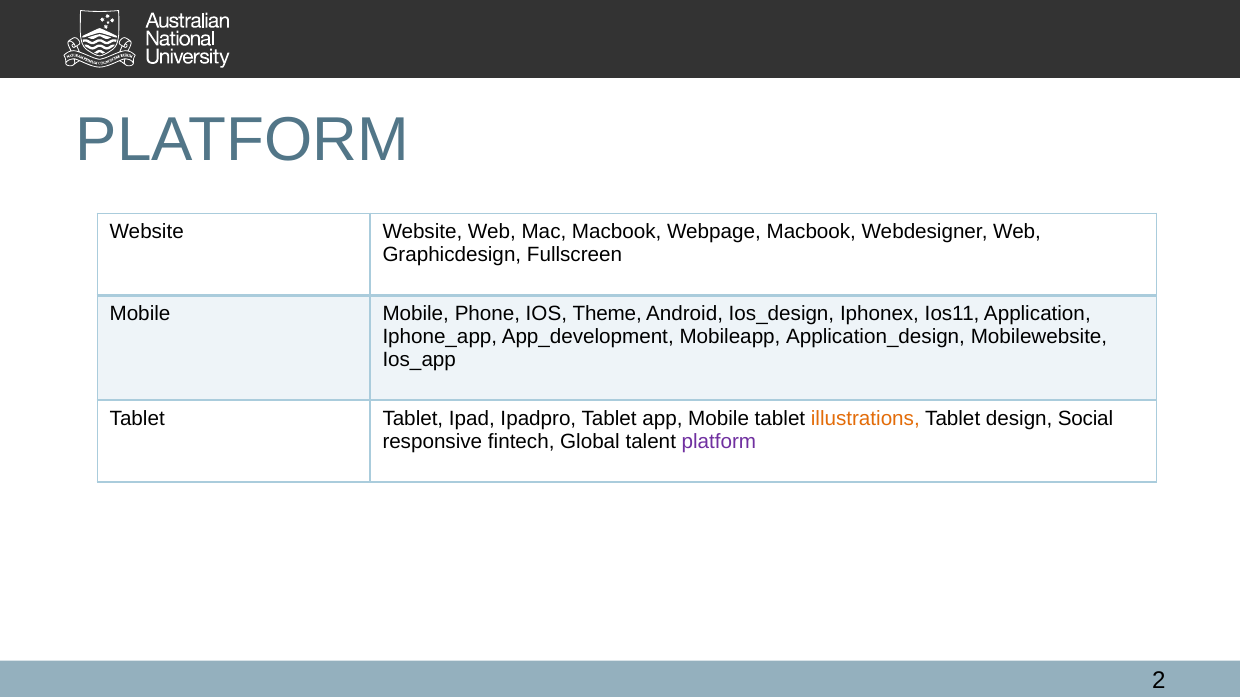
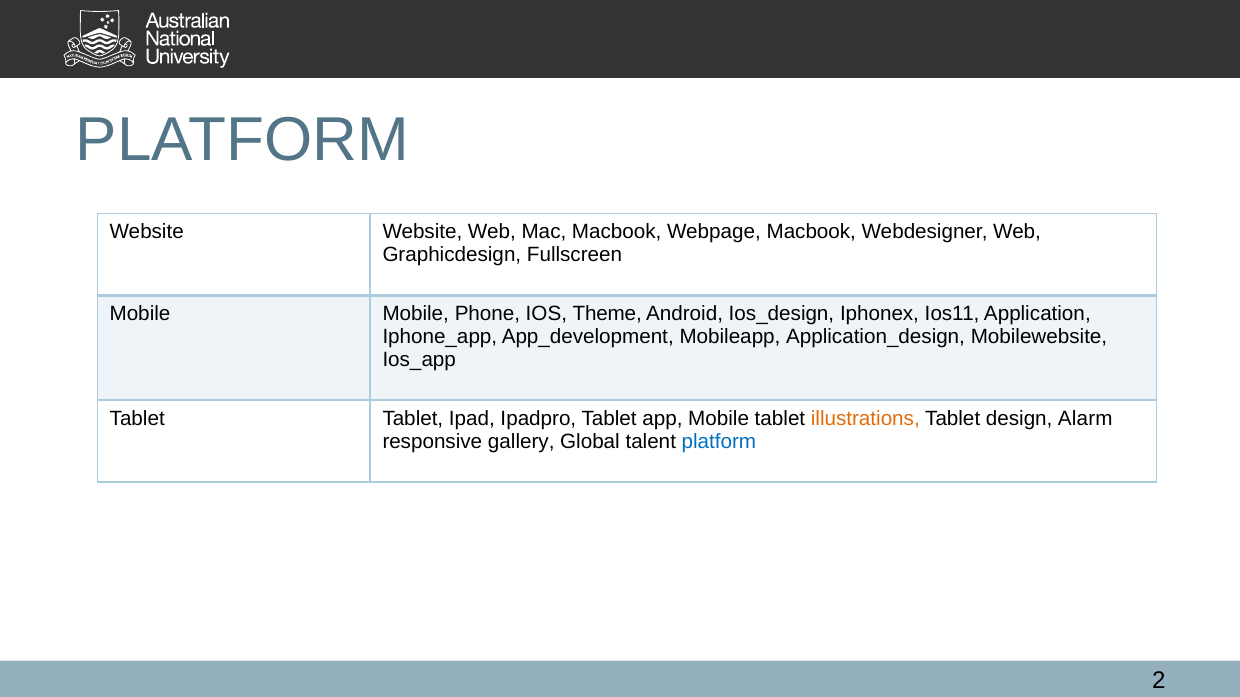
Social: Social -> Alarm (1085, 419)
fintech: fintech -> gallery (521, 442)
platform colour: purple -> blue (719, 442)
